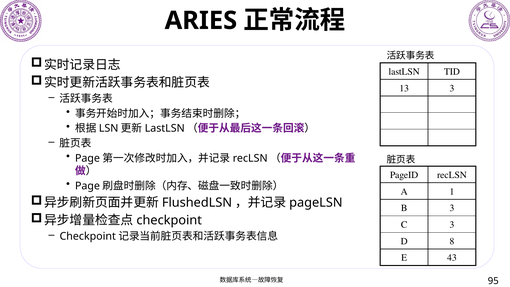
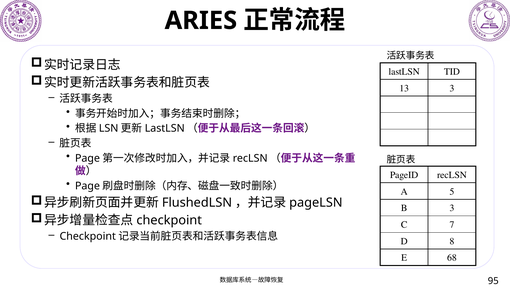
1: 1 -> 5 (452, 191)
C 3: 3 -> 7 (452, 225)
43: 43 -> 68 (452, 258)
